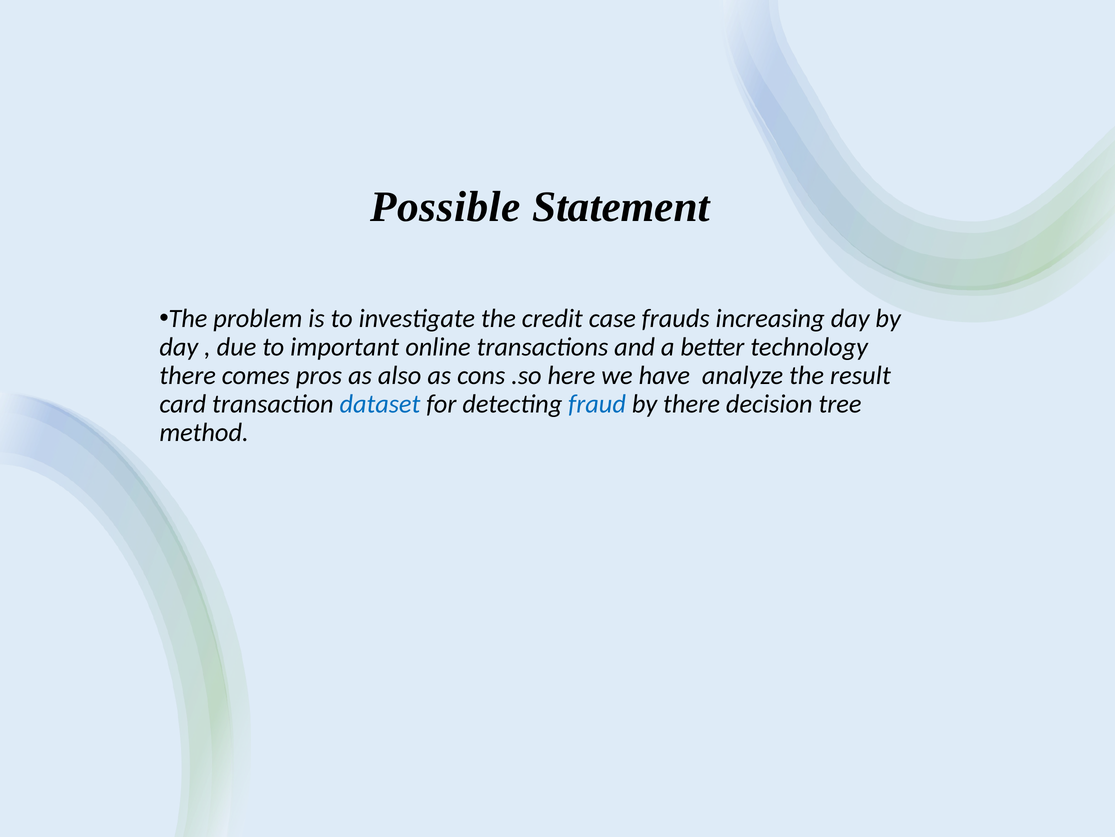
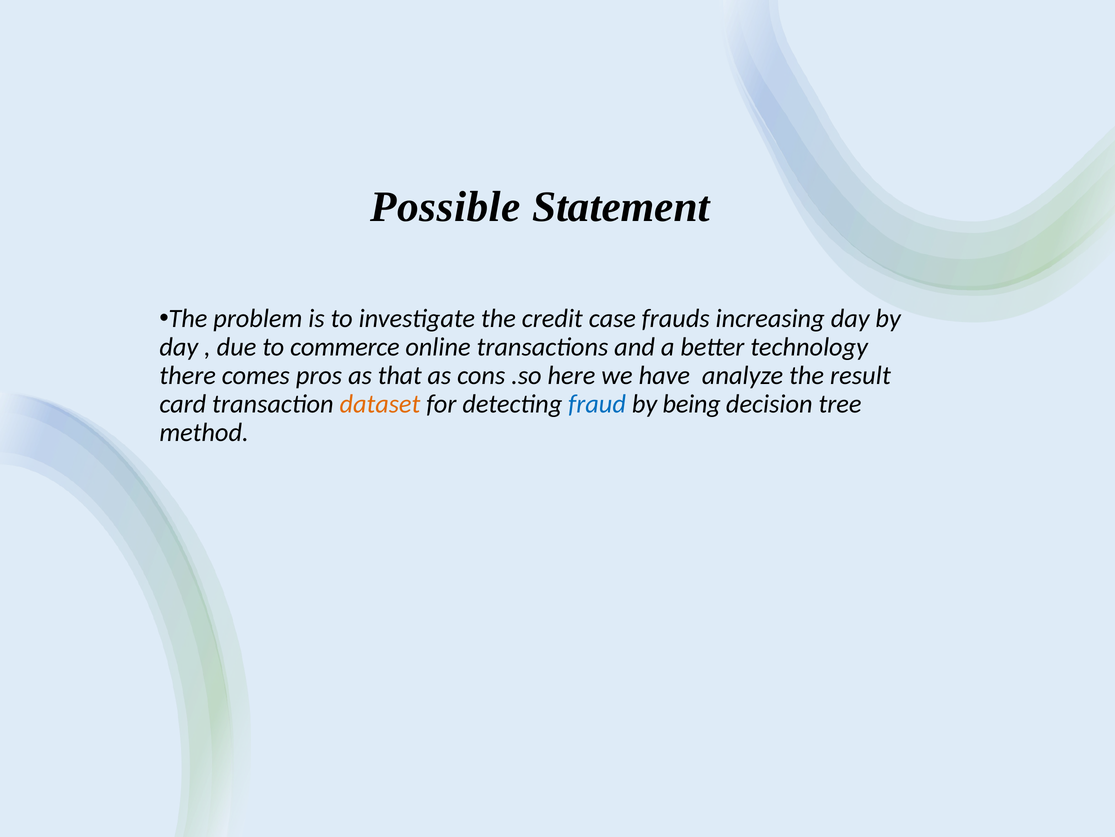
important: important -> commerce (345, 347)
also: also -> that (400, 375)
dataset colour: blue -> orange (380, 404)
by there: there -> being (692, 404)
